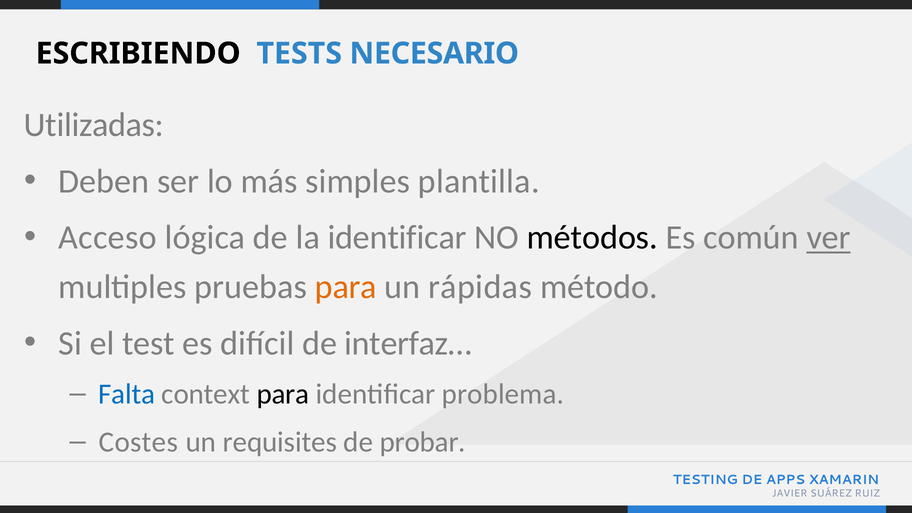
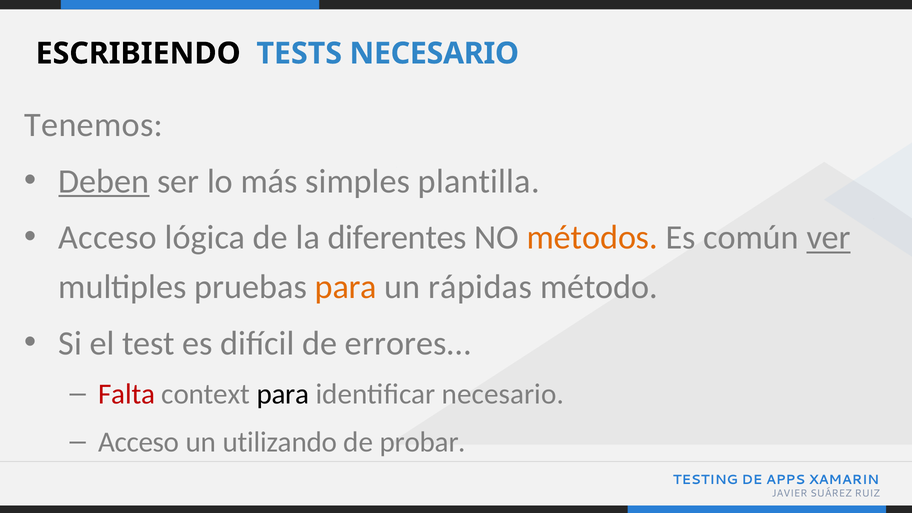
Utilizadas: Utilizadas -> Tenemos (94, 125)
Deben underline: none -> present (104, 181)
la identificar: identificar -> diferentes (397, 238)
métodos colour: black -> orange (592, 238)
interfaz…: interfaz… -> errores… (408, 343)
Falta colour: blue -> red (127, 394)
identificar problema: problema -> necesario (503, 394)
Costes: Costes -> Acceso (139, 442)
requisites: requisites -> utilizando (280, 442)
